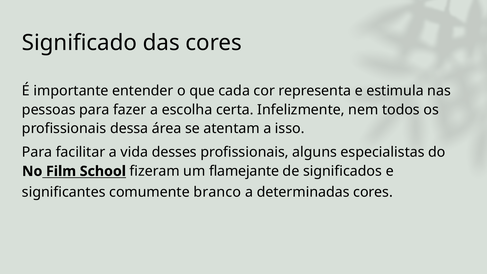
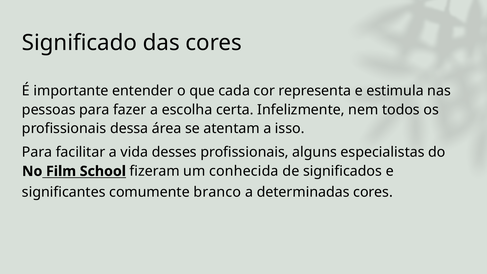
flamejante: flamejante -> conhecida (244, 171)
